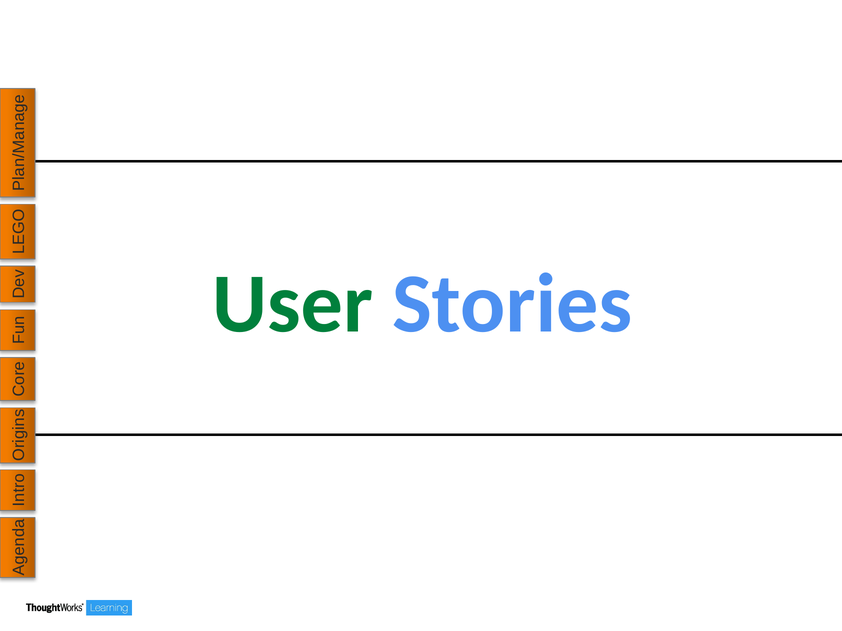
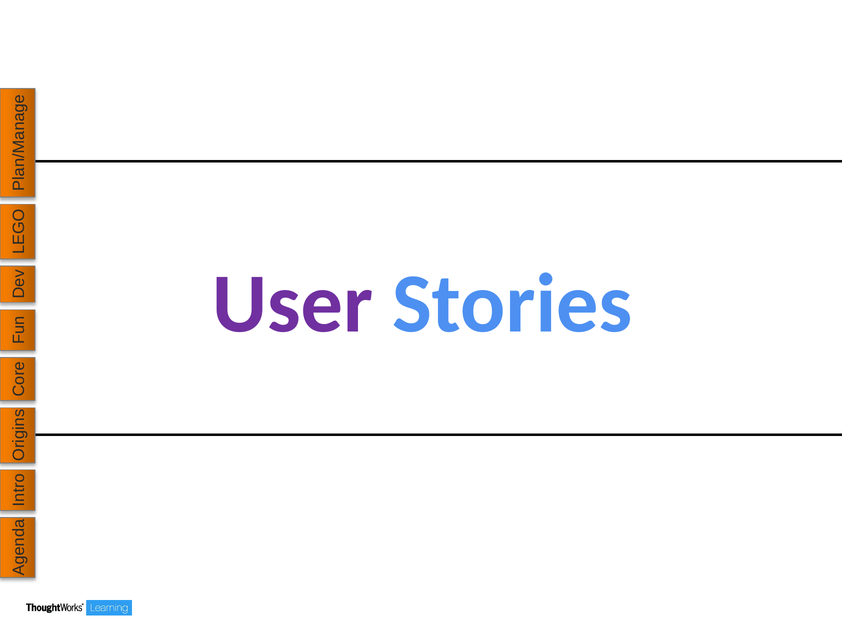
User colour: green -> purple (293, 304)
